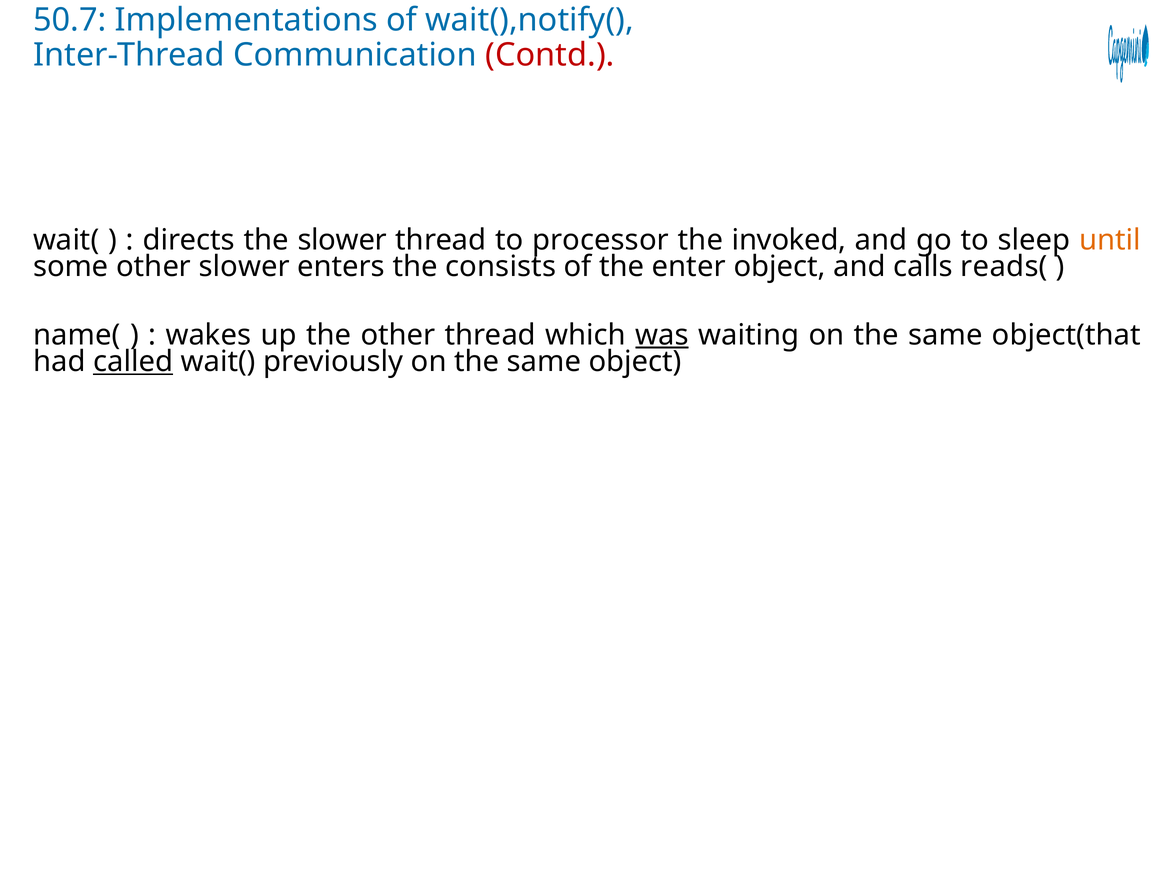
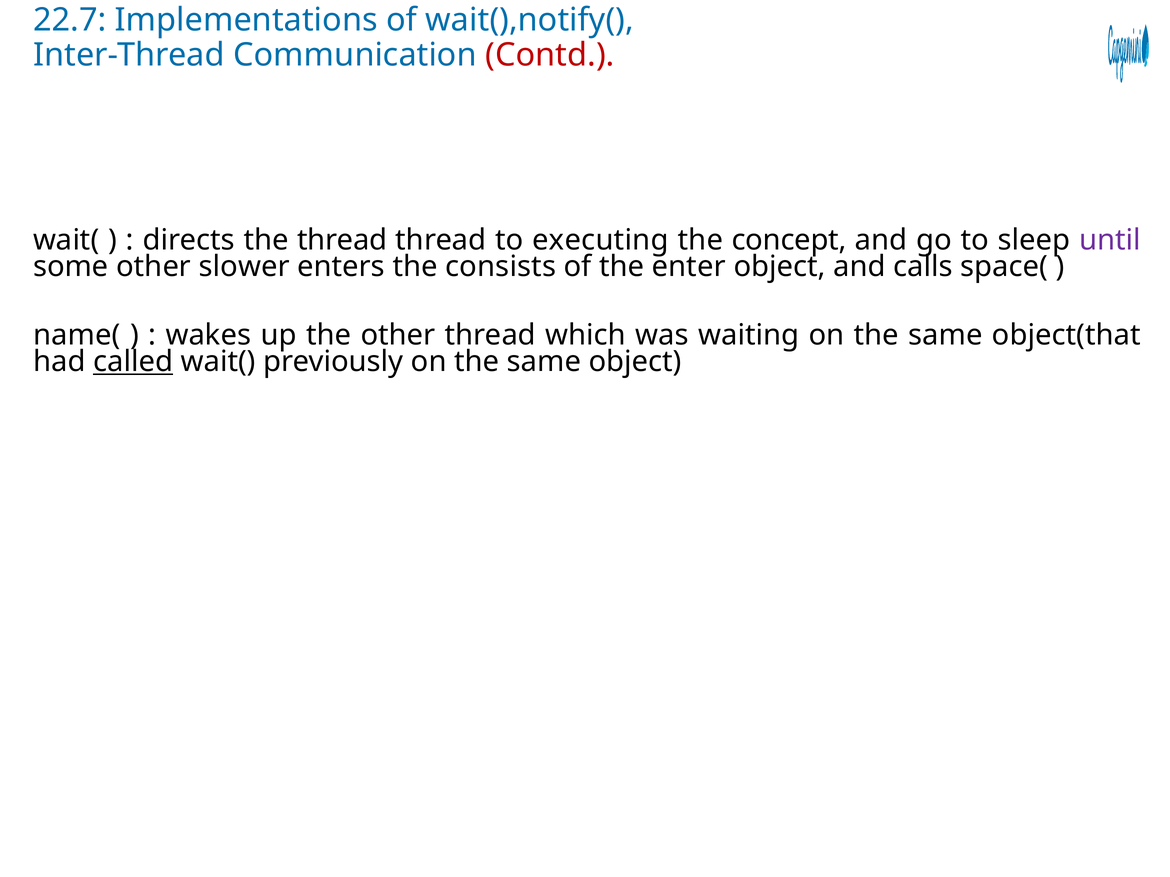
50.7: 50.7 -> 22.7 (70, 20)
the slower: slower -> thread (342, 240)
processor: processor -> executing (600, 240)
invoked: invoked -> concept (789, 240)
until colour: orange -> purple (1110, 240)
reads(: reads( -> space( (1004, 267)
was underline: present -> none (662, 335)
